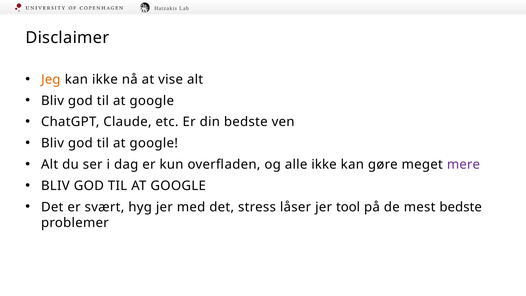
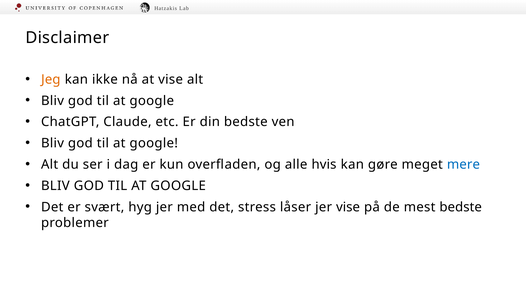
alle ikke: ikke -> hvis (324, 164)
mere colour: purple -> blue (463, 164)
jer tool: tool -> vise (348, 207)
